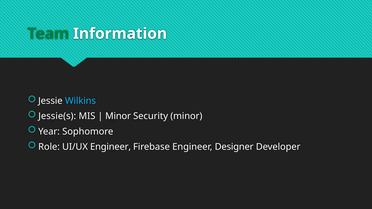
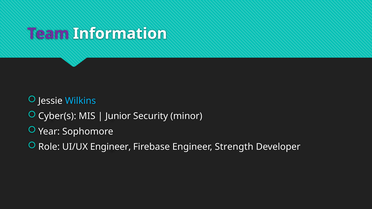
Team colour: green -> purple (48, 34)
Jessie(s: Jessie(s -> Cyber(s (57, 116)
Minor: Minor -> Junior (118, 116)
Designer: Designer -> Strength (234, 147)
